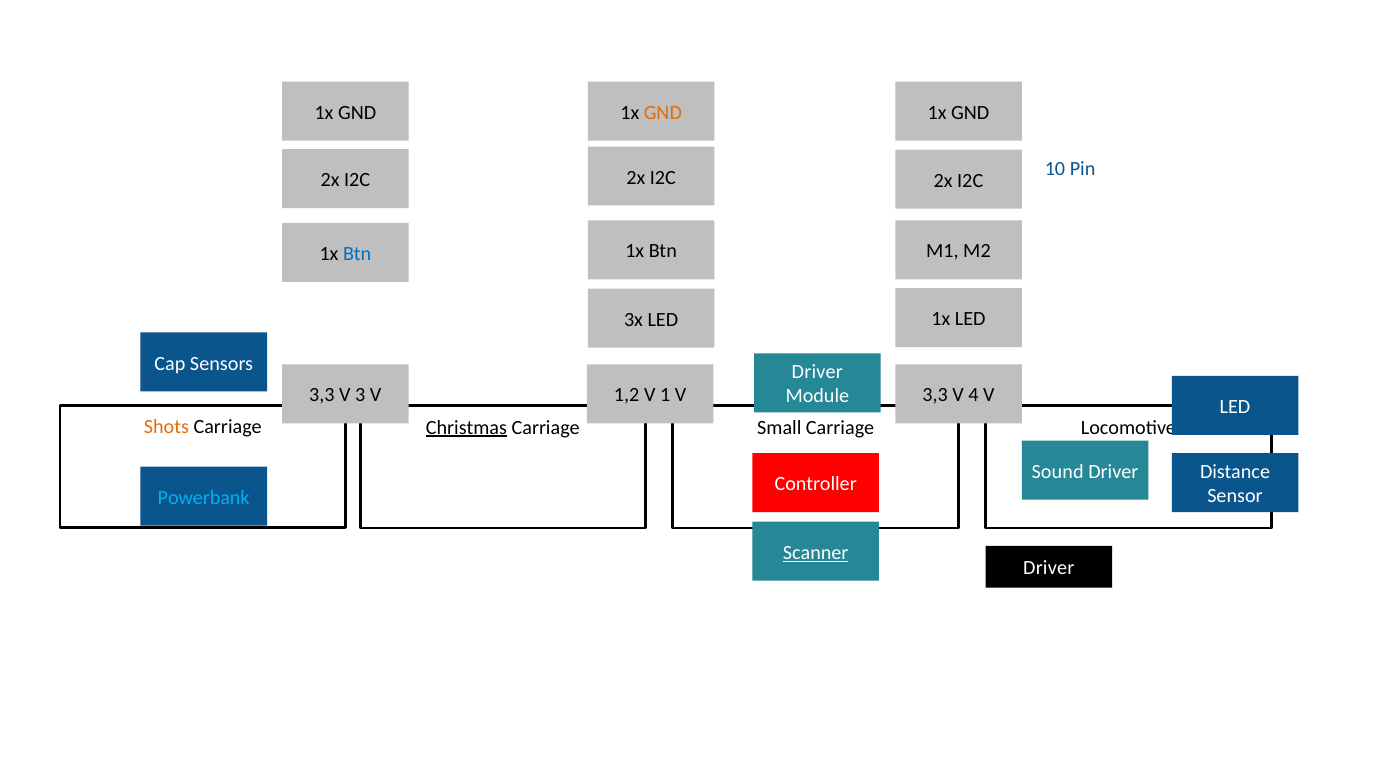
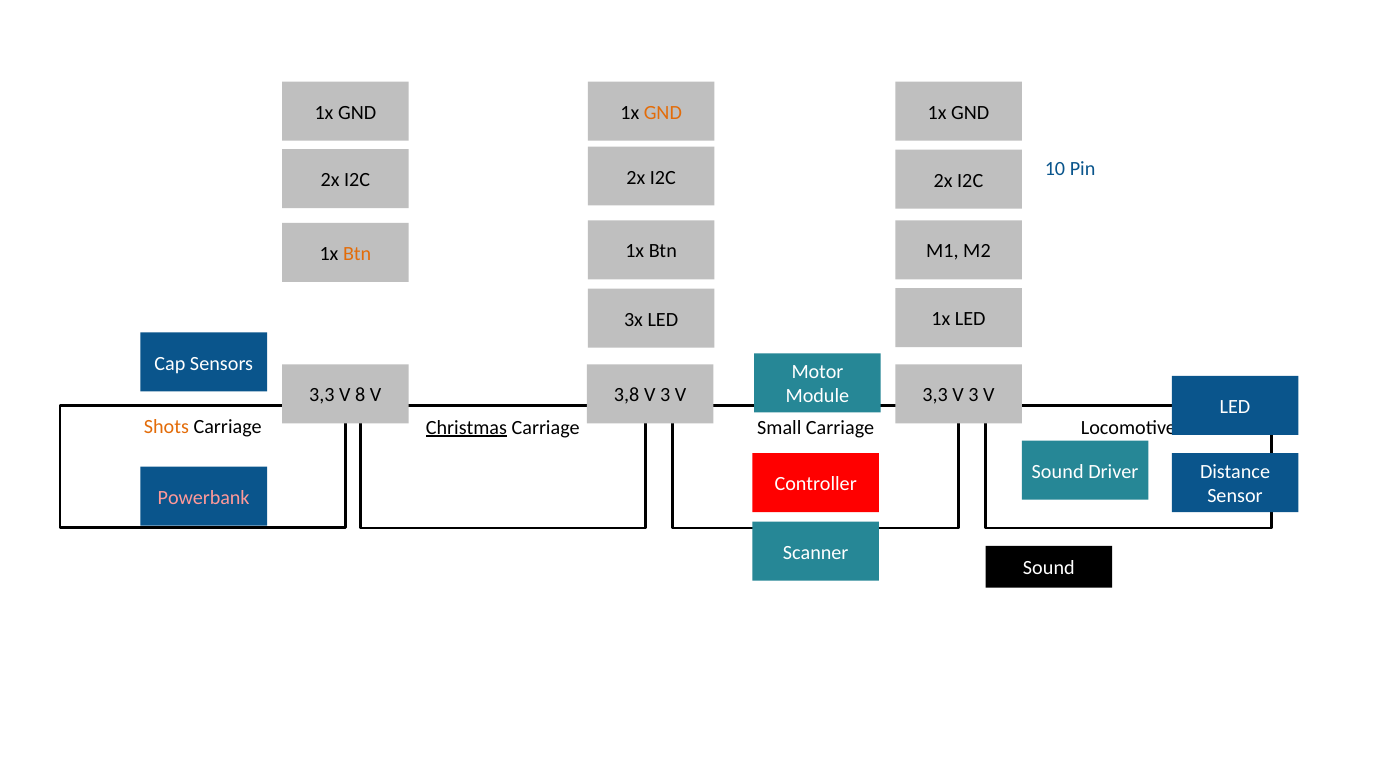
Btn colour: blue -> orange (357, 254)
Driver: Driver -> Motor (817, 372)
3: 3 -> 8 (360, 395)
1,2: 1,2 -> 3,8 (627, 395)
1: 1 -> 3 (665, 395)
3,3 V 4: 4 -> 3 (973, 395)
Powerbank colour: light blue -> pink (204, 498)
Scanner underline: present -> none (816, 553)
Driver: Driver -> Sound (1049, 568)
